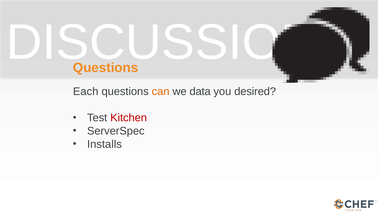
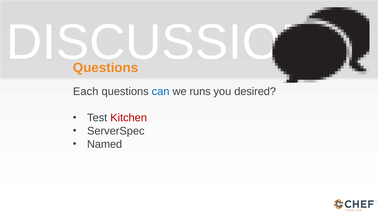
can colour: orange -> blue (161, 92)
data: data -> runs (200, 92)
Installs: Installs -> Named (105, 145)
